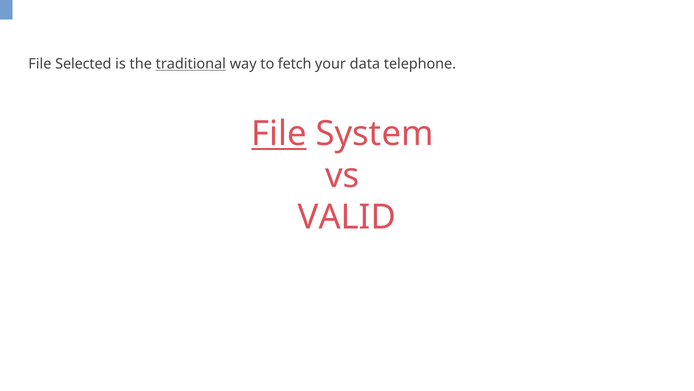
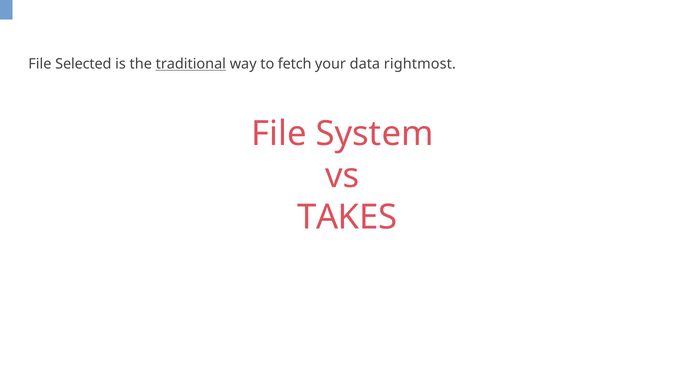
telephone: telephone -> rightmost (420, 64)
File underline: present -> none (279, 134)
VALID: VALID -> TAKES (347, 217)
